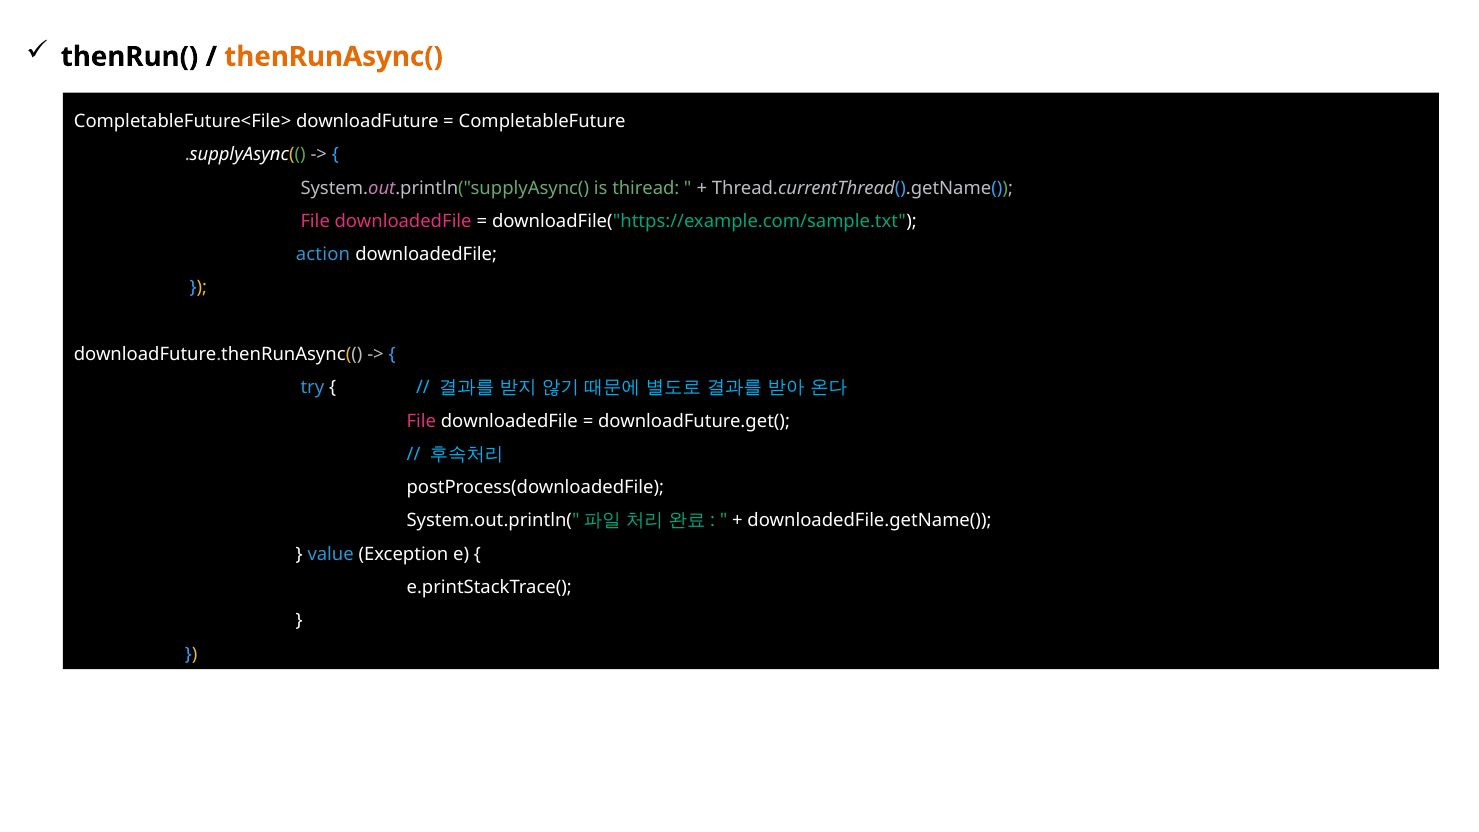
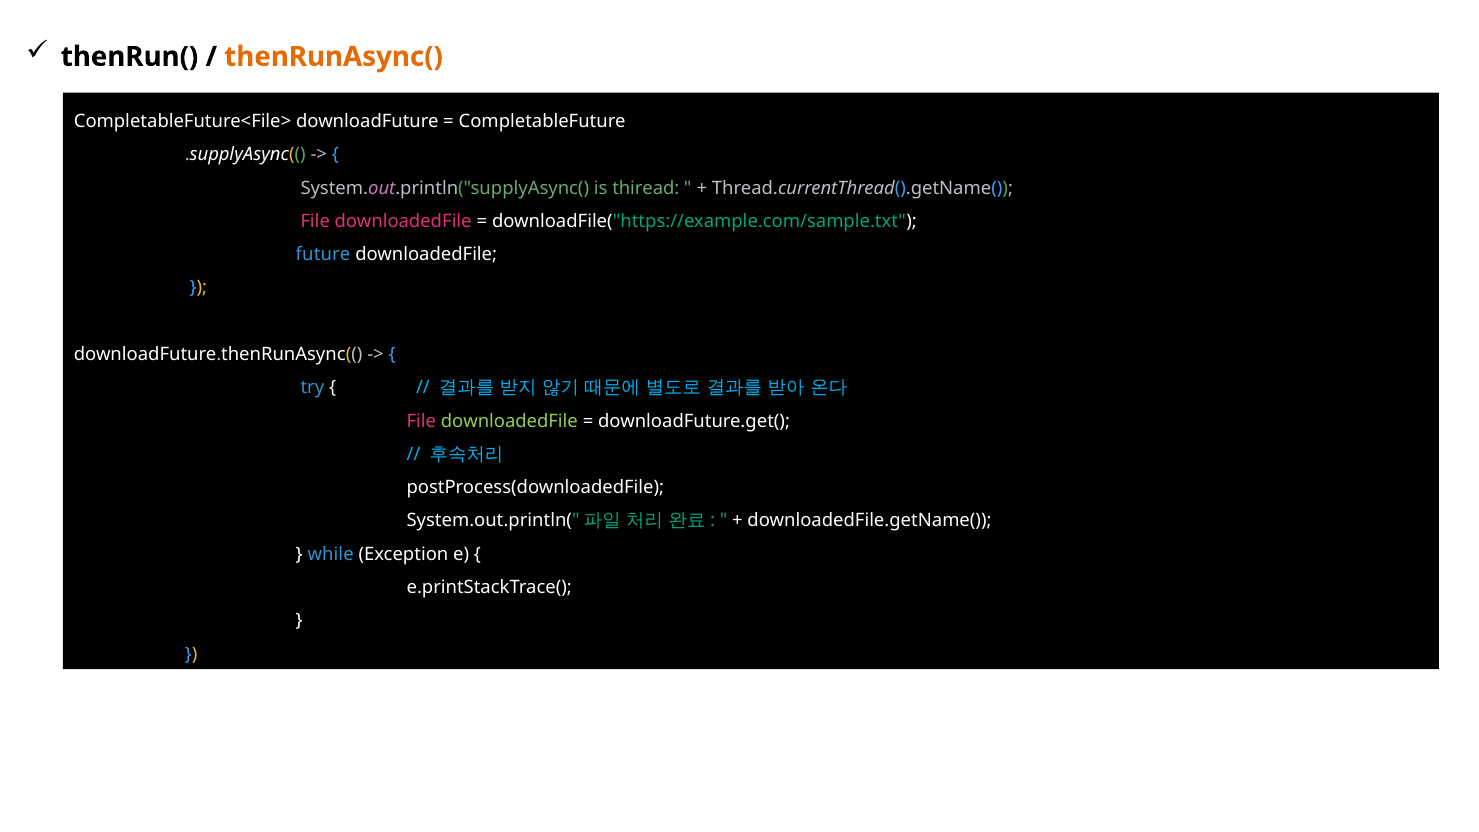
action: action -> future (323, 255)
downloadedFile colour: white -> light green (509, 421)
value: value -> while (331, 554)
